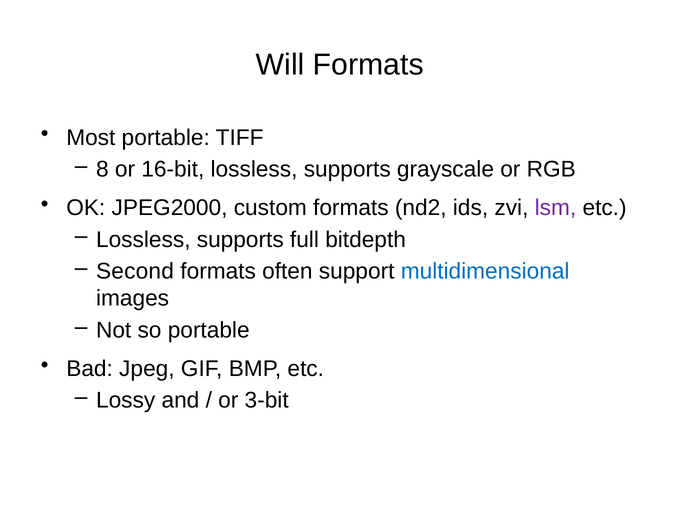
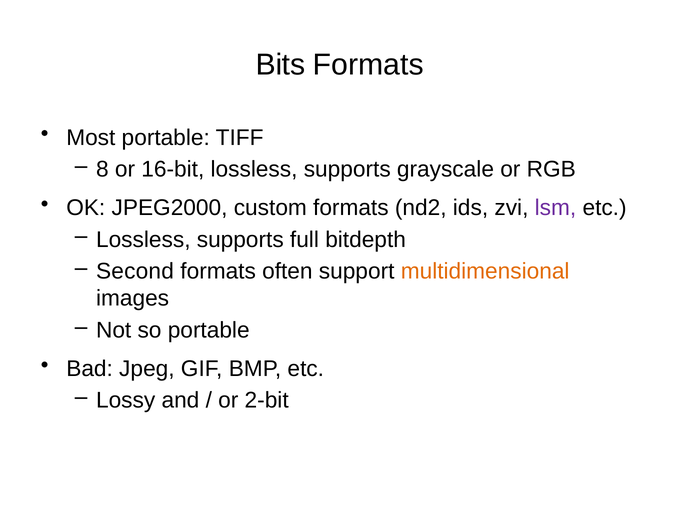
Will: Will -> Bits (280, 65)
multidimensional colour: blue -> orange (485, 271)
3-bit: 3-bit -> 2-bit (267, 400)
